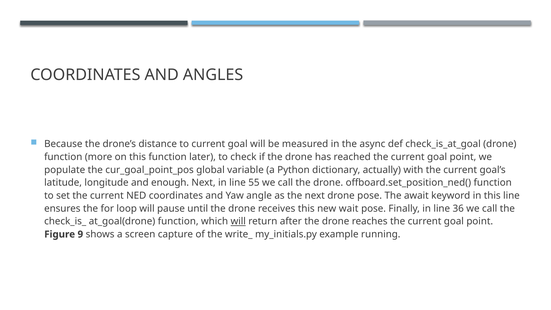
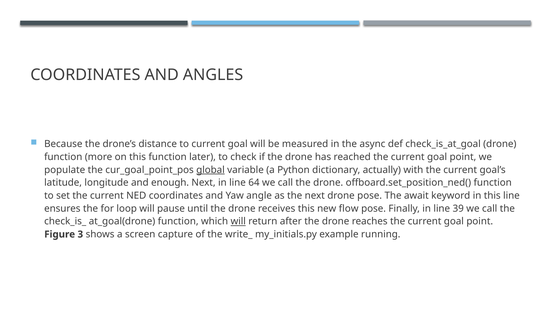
global underline: none -> present (210, 170)
55: 55 -> 64 (254, 183)
wait: wait -> flow (349, 208)
36: 36 -> 39 (458, 208)
9: 9 -> 3 (80, 234)
